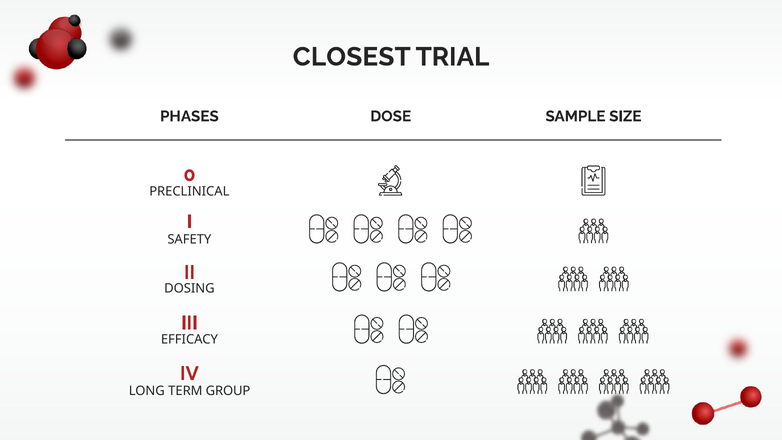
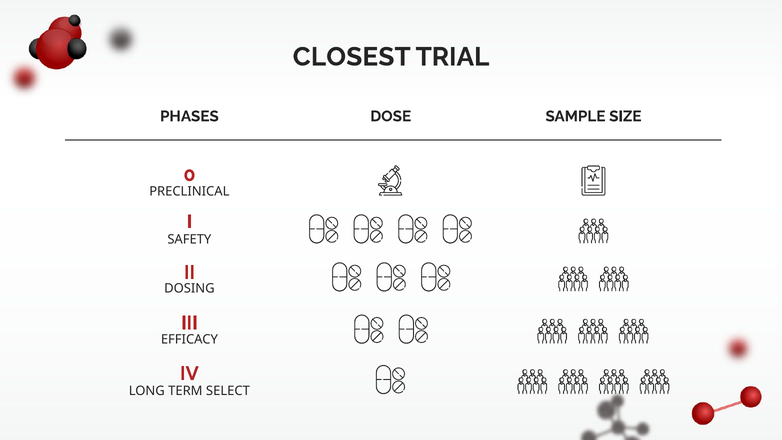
GROUP: GROUP -> SELECT (228, 391)
